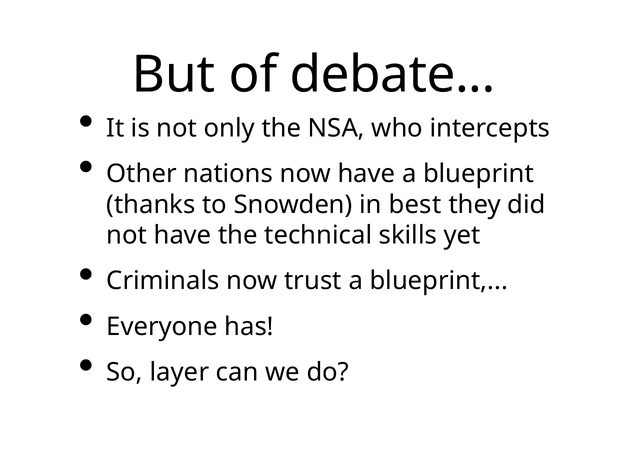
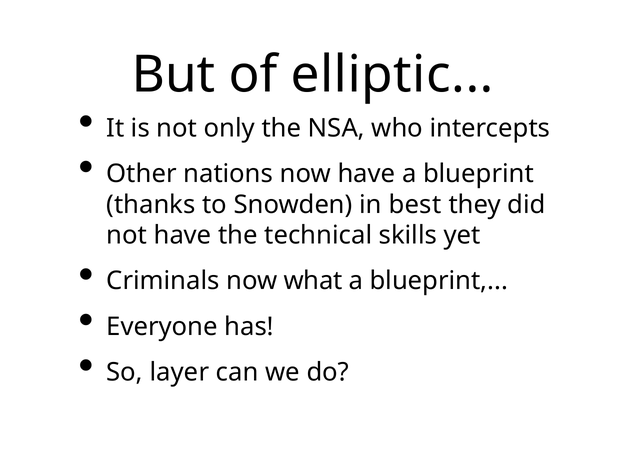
debate: debate -> elliptic (392, 75)
trust: trust -> what (313, 281)
